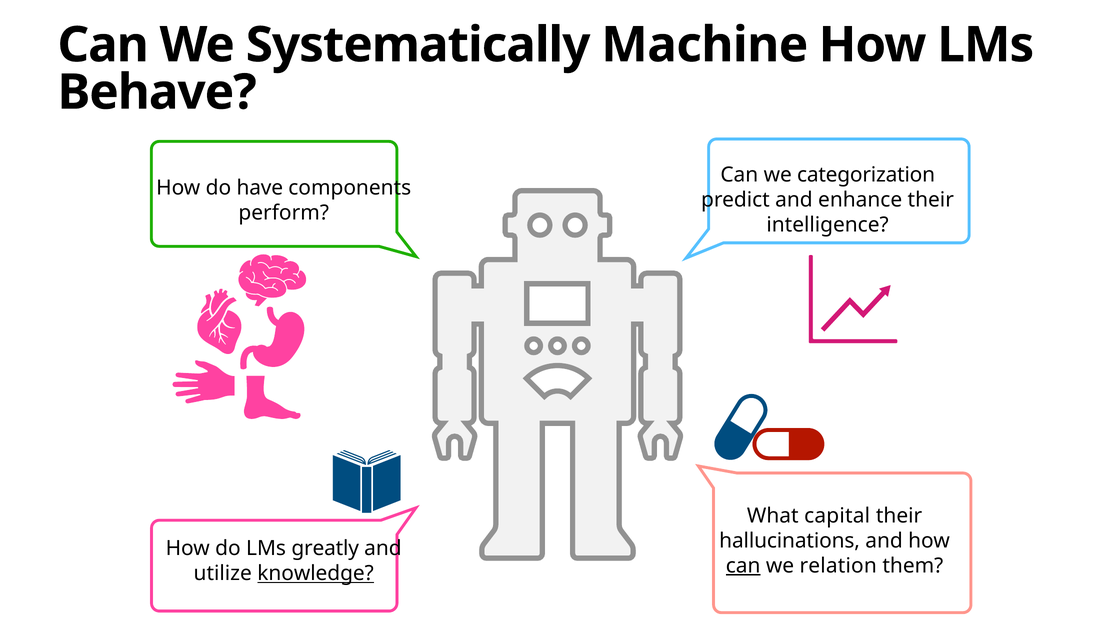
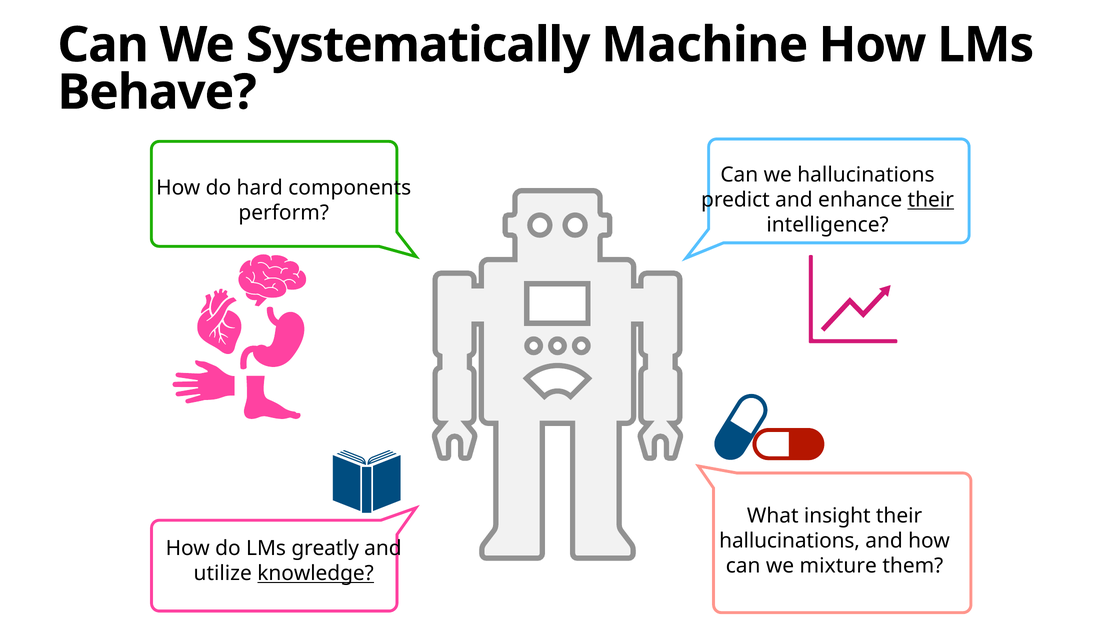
we categorization: categorization -> hallucinations (866, 175)
have: have -> hard (260, 188)
their underline: none -> present (931, 200)
capital: capital -> insight (837, 516)
can underline: present -> none (743, 566)
relation: relation -> mixture (838, 566)
